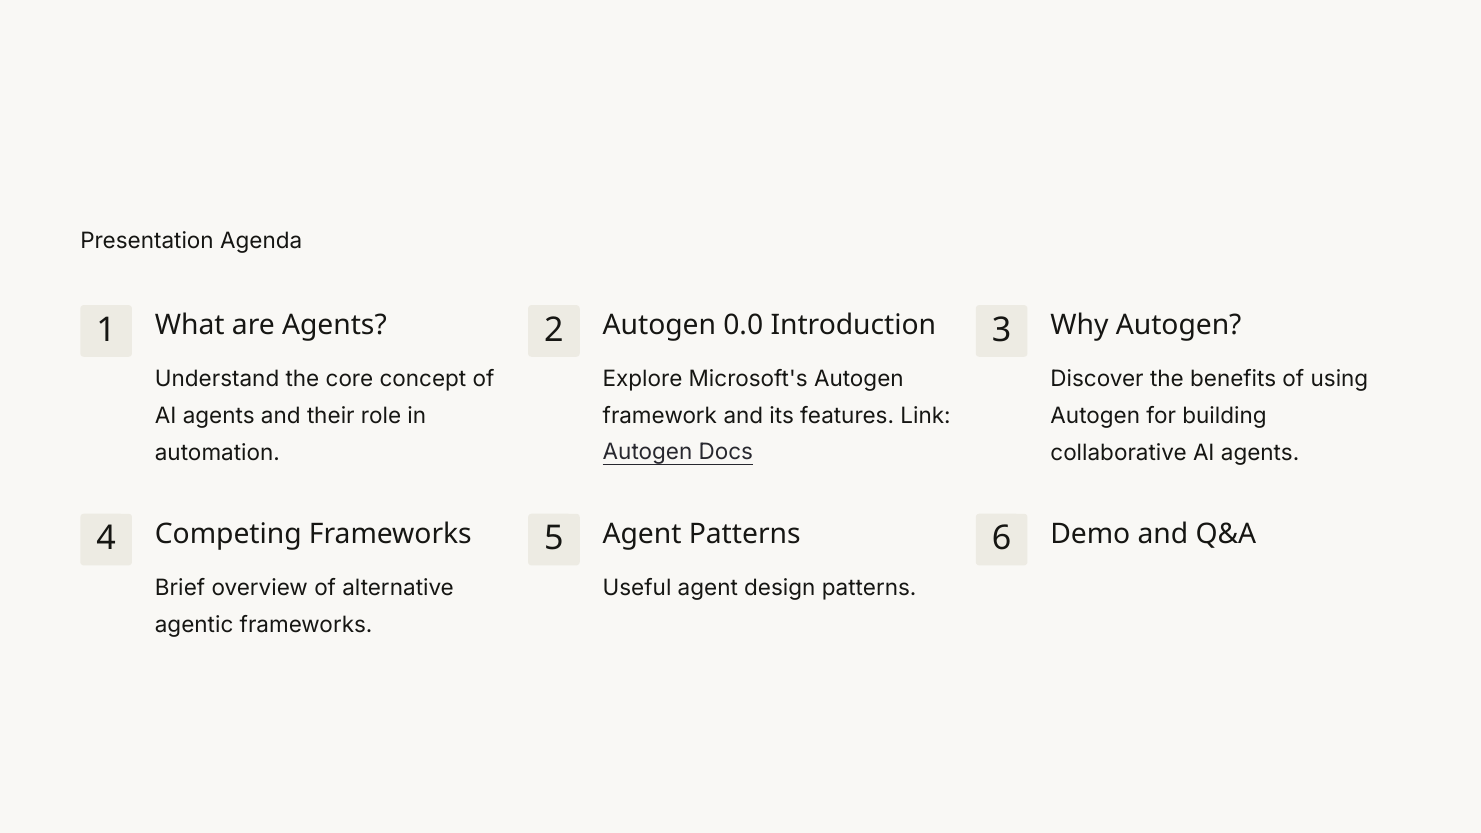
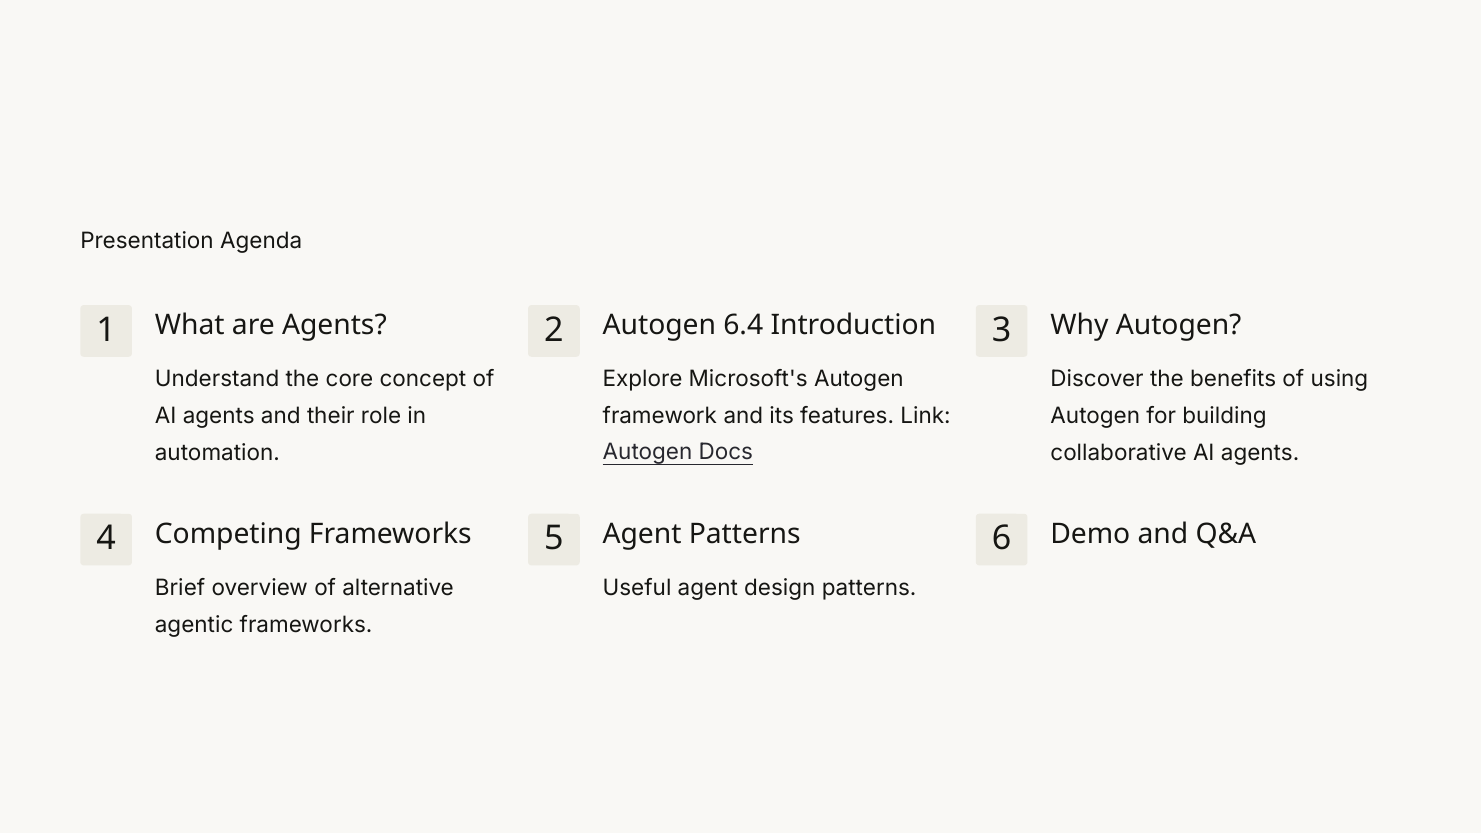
0.0: 0.0 -> 6.4 (743, 325)
